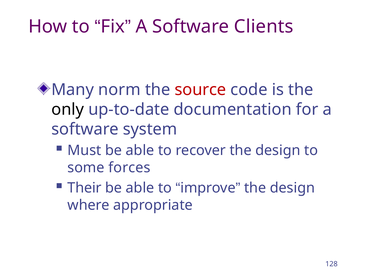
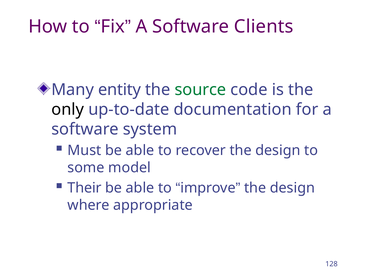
norm: norm -> entity (120, 90)
source colour: red -> green (200, 90)
forces: forces -> model (130, 168)
